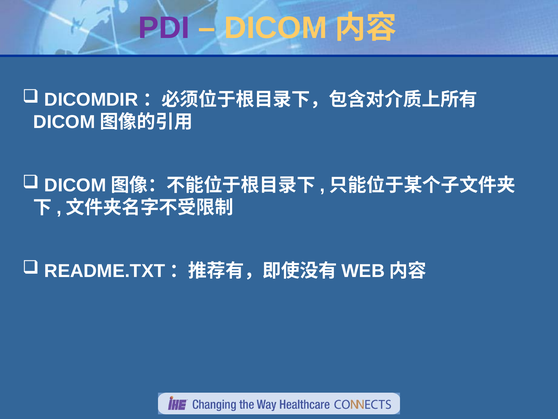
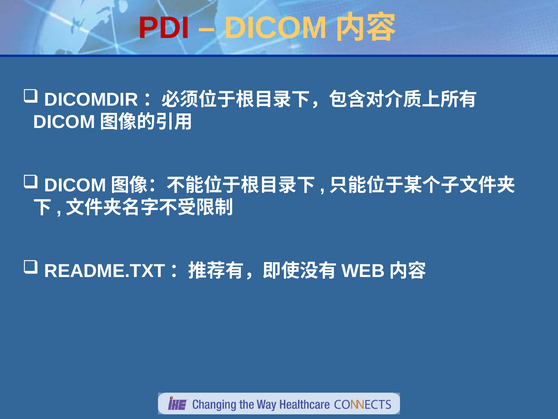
PDI colour: purple -> red (164, 28)
